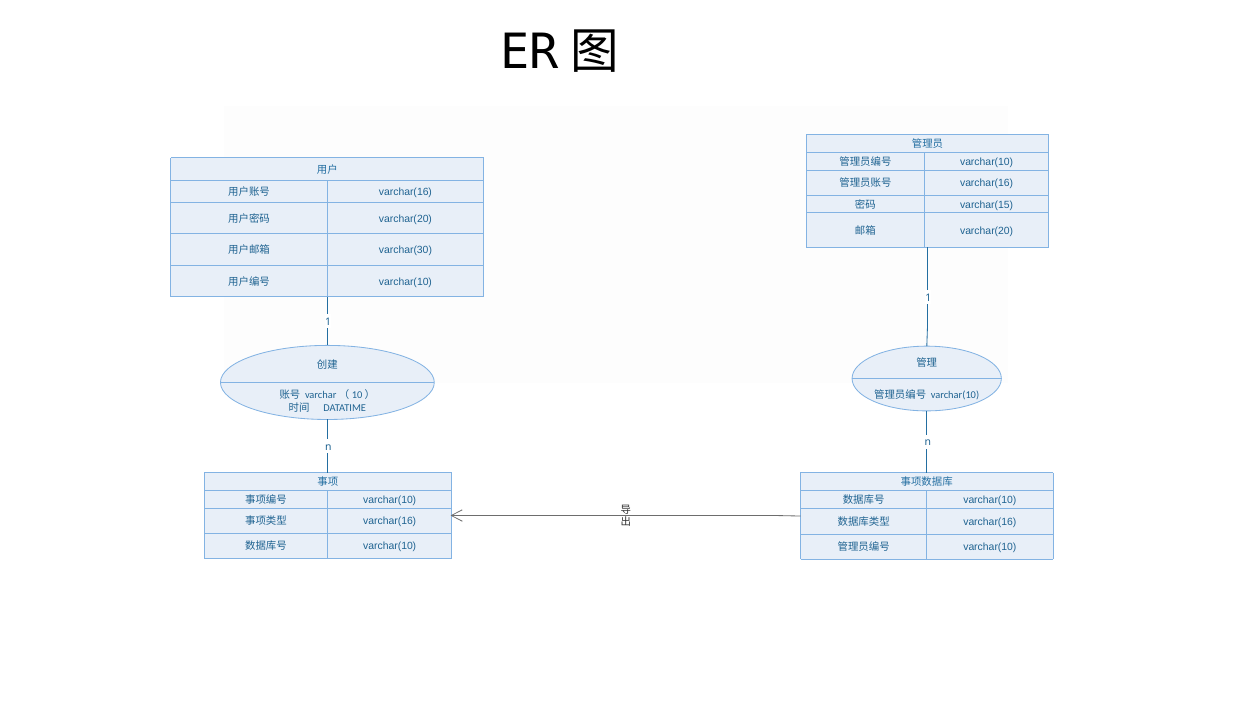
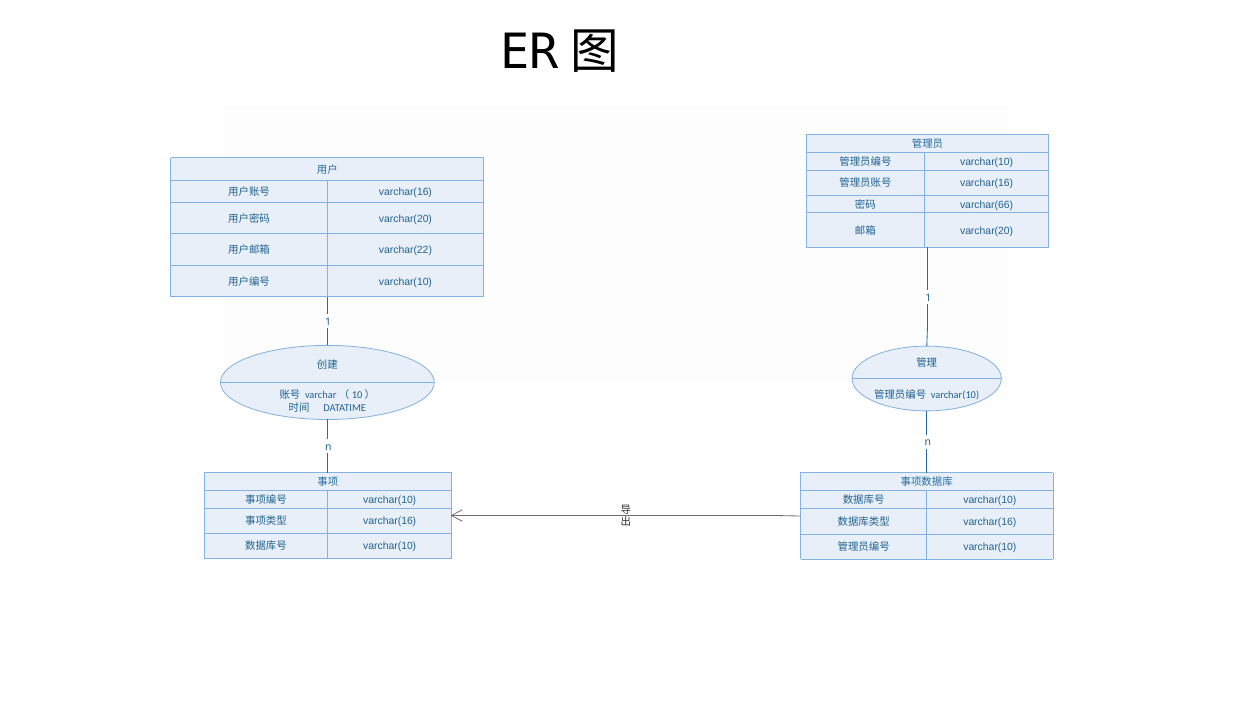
varchar(15: varchar(15 -> varchar(66 (987, 205)
varchar(30: varchar(30 -> varchar(22 (405, 250)
